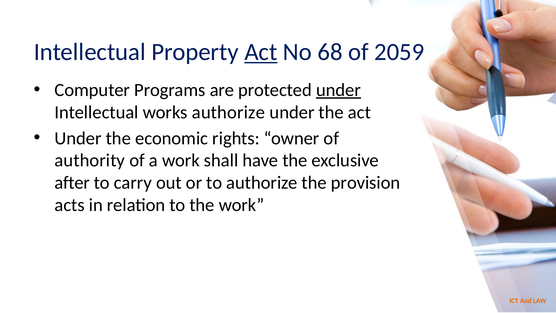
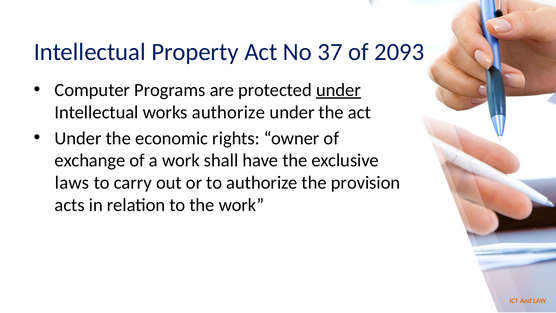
Act underline: present -> none (261, 52)
68: 68 -> 37 (330, 52)
2059: 2059 -> 2093 (399, 52)
authority: authority -> exchange (90, 160)
after: after -> laws (72, 183)
